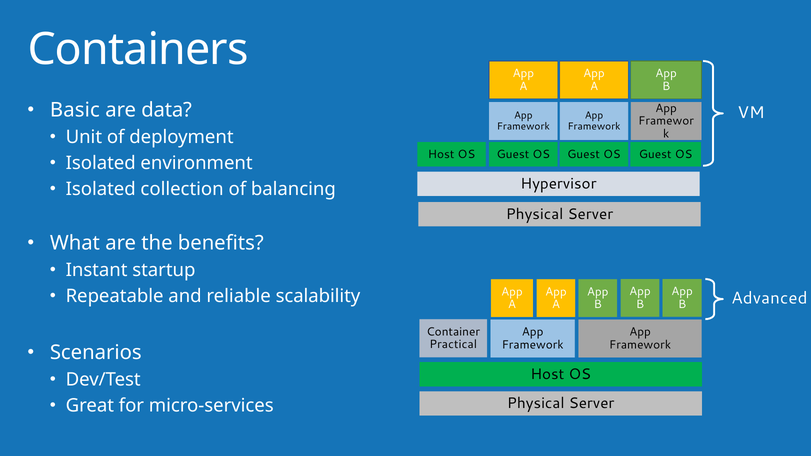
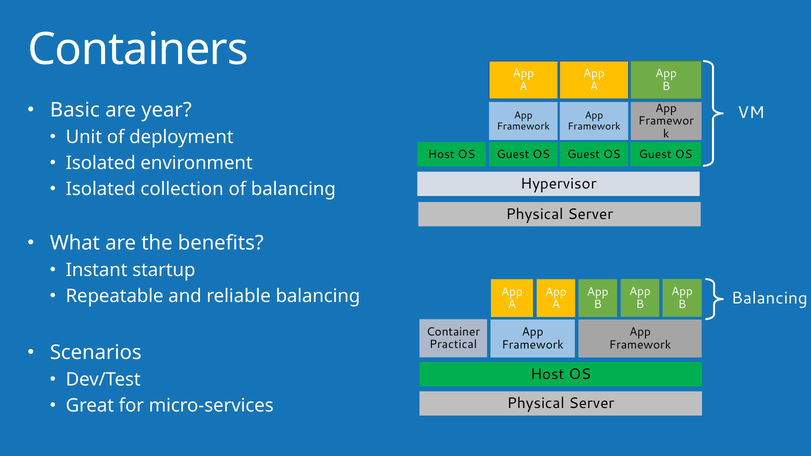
data: data -> year (166, 110)
reliable scalability: scalability -> balancing (318, 296)
B Advanced: Advanced -> Balancing (769, 298)
